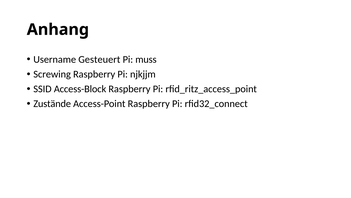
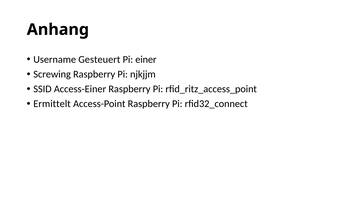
muss: muss -> einer (146, 59)
Access-Block: Access-Block -> Access-Einer (80, 89)
Zustände: Zustände -> Ermittelt (52, 103)
